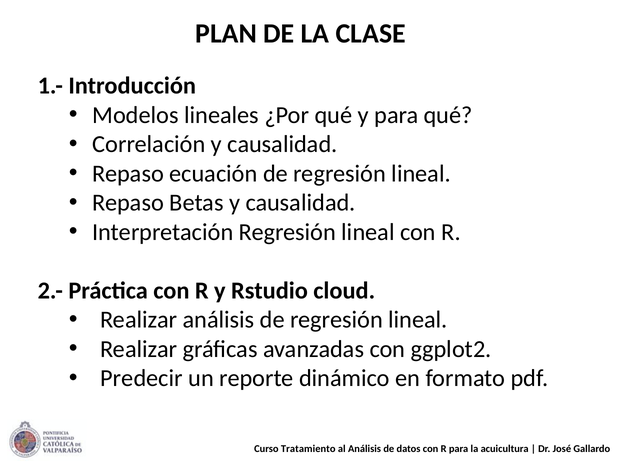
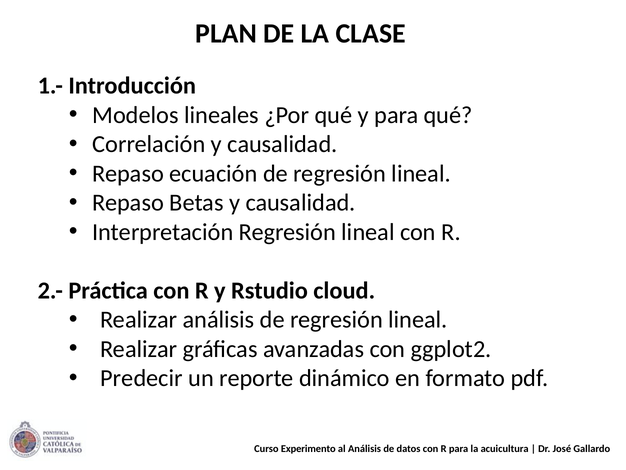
Tratamiento: Tratamiento -> Experimento (308, 448)
